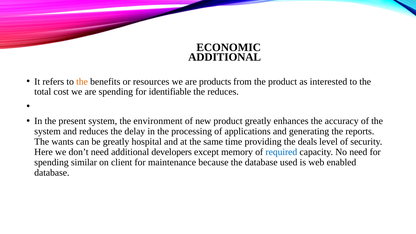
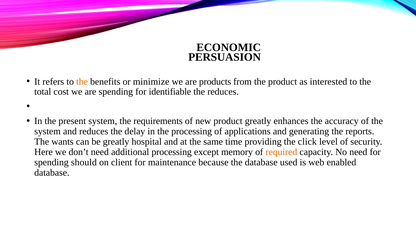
ADDITIONAL: ADDITIONAL -> PERSUASION (225, 57)
resources: resources -> minimize (151, 82)
environment: environment -> requirements (158, 121)
deals: deals -> click (307, 142)
additional developers: developers -> processing (172, 152)
required colour: blue -> orange (281, 152)
similar: similar -> should (84, 162)
